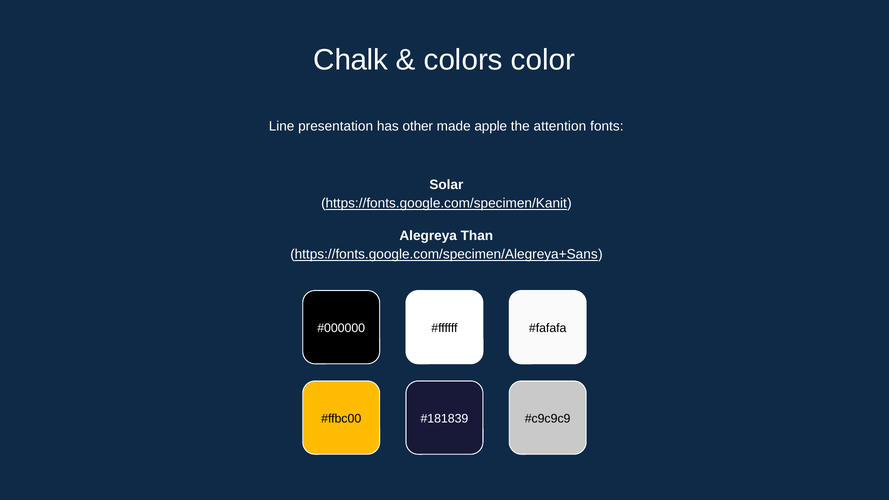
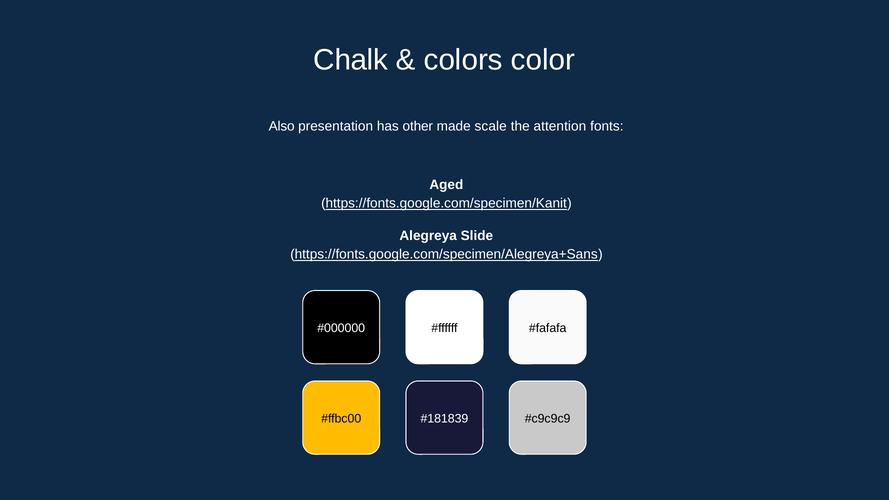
Line: Line -> Also (282, 126)
apple: apple -> scale (491, 126)
Solar: Solar -> Aged (446, 185)
Than: Than -> Slide (477, 236)
